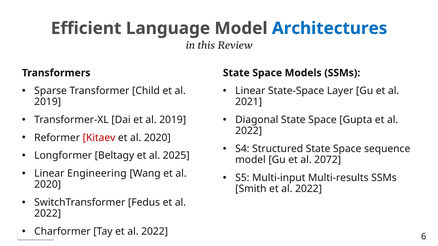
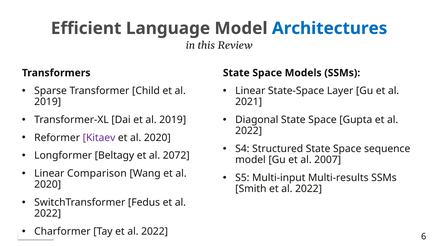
Kitaev colour: red -> purple (99, 138)
2025: 2025 -> 2072 (176, 156)
2072: 2072 -> 2007 (328, 160)
Engineering: Engineering -> Comparison (97, 174)
